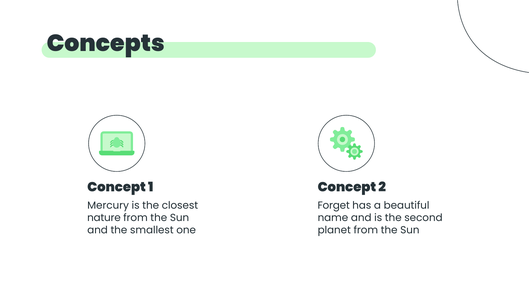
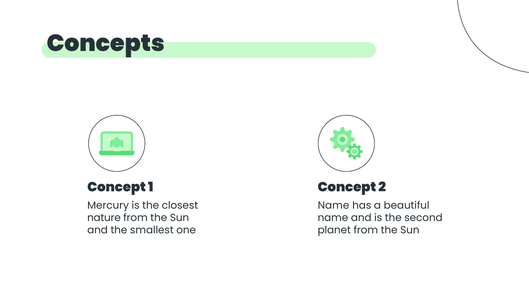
Forget: Forget -> Name (334, 206)
